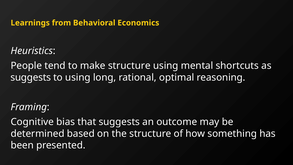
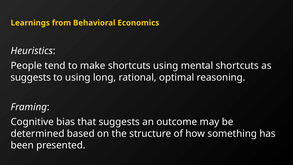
make structure: structure -> shortcuts (129, 66)
